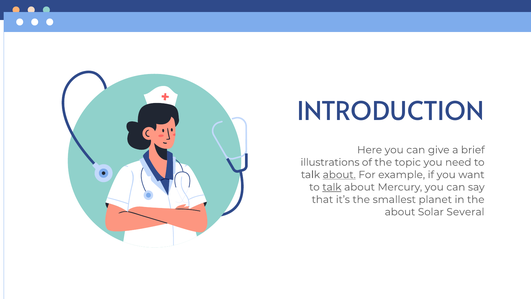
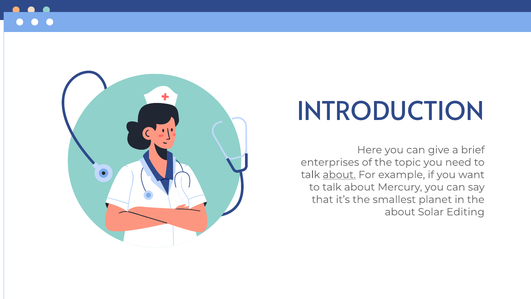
illustrations: illustrations -> enterprises (330, 162)
talk underline: present -> none (332, 187)
Several: Several -> Editing (465, 212)
